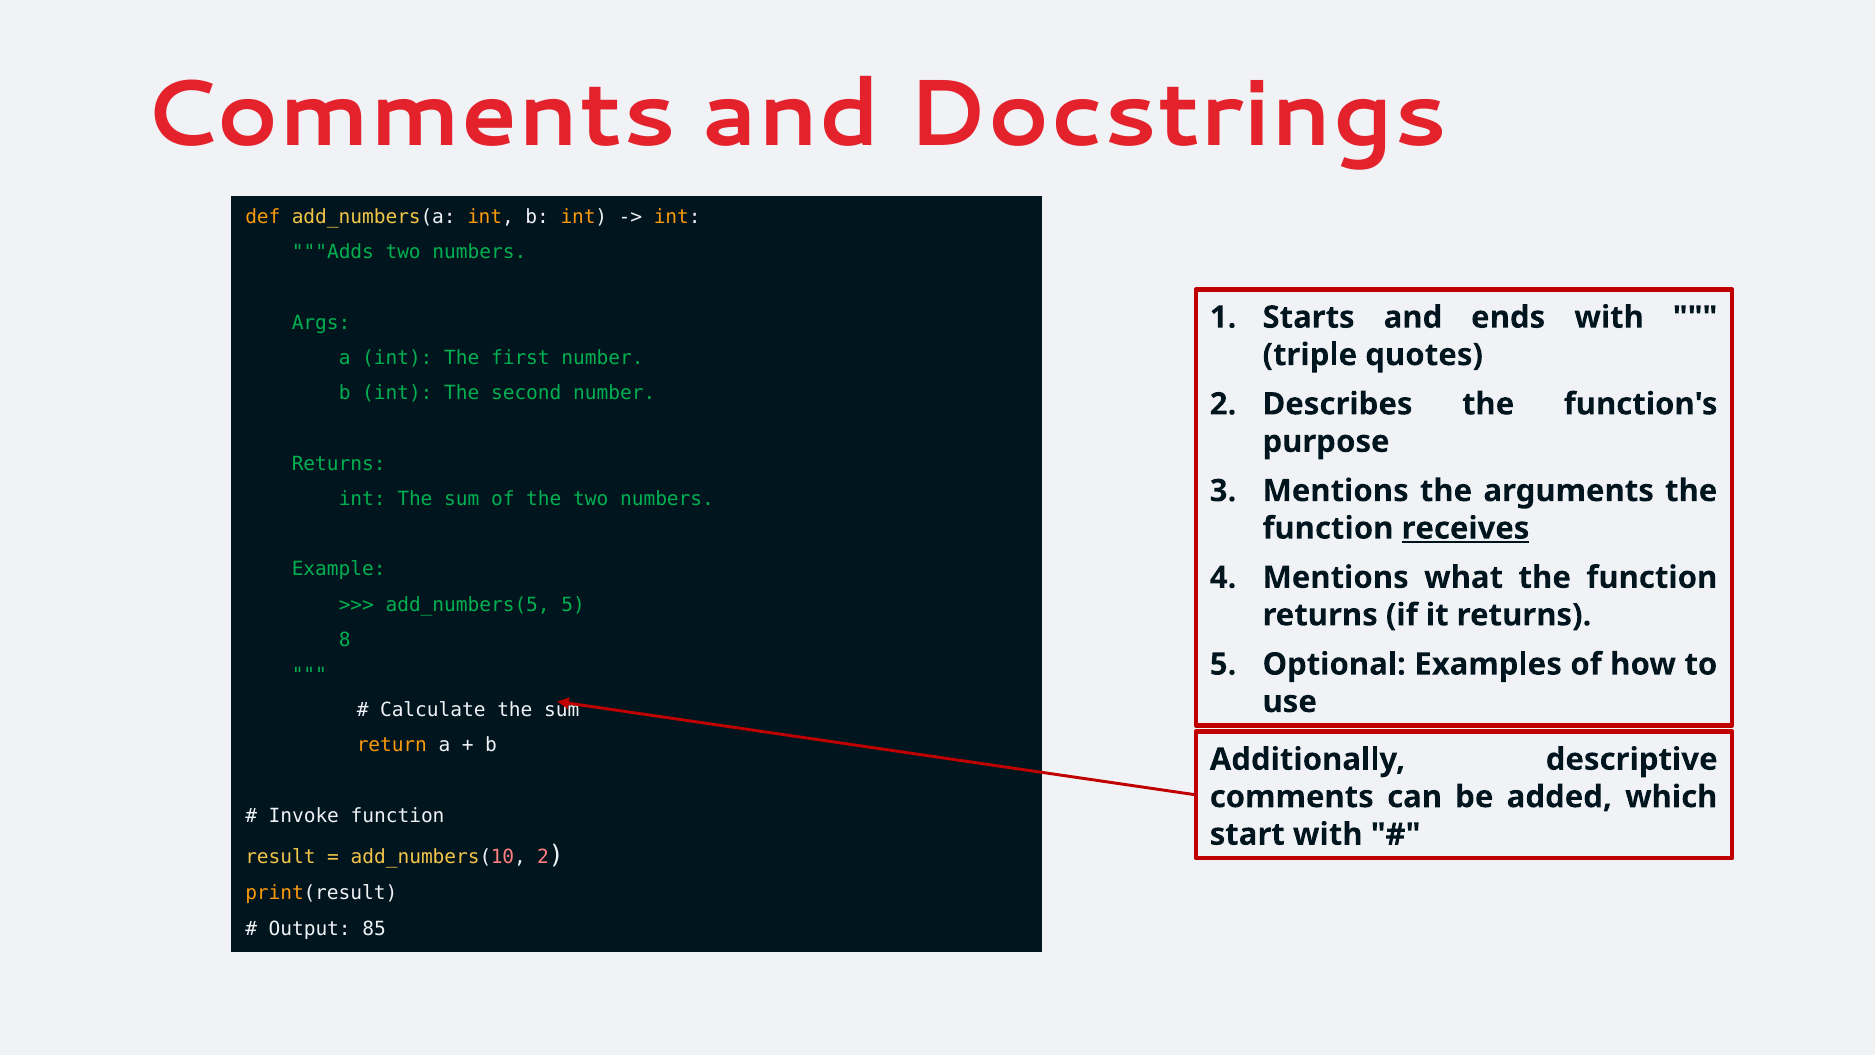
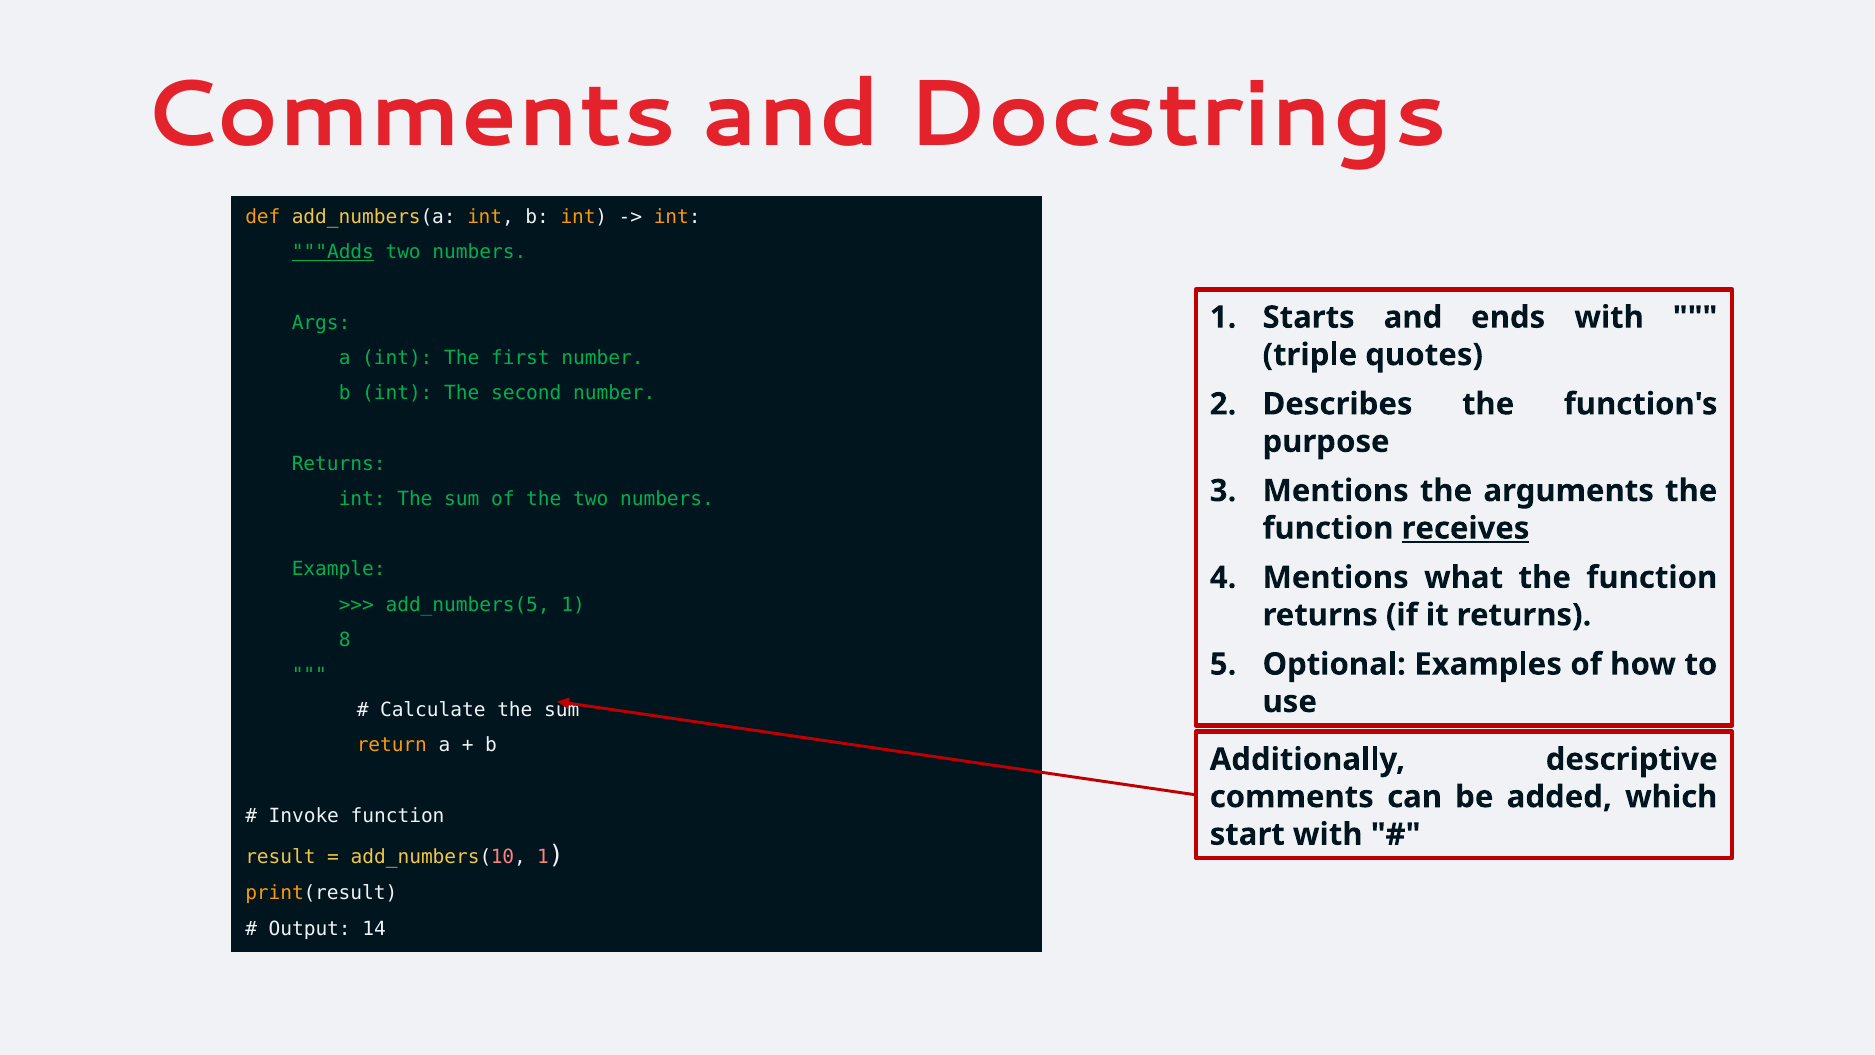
Adds underline: none -> present (333, 252)
add_numbers(5 5: 5 -> 1 (573, 604)
add_numbers(10 2: 2 -> 1 (543, 857)
85: 85 -> 14 (374, 928)
